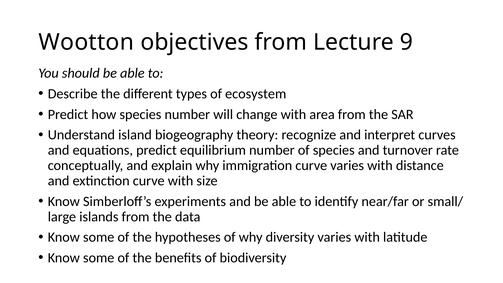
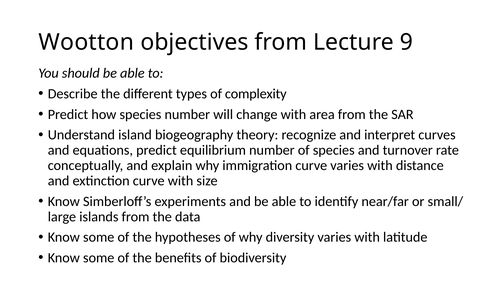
ecosystem: ecosystem -> complexity (256, 94)
